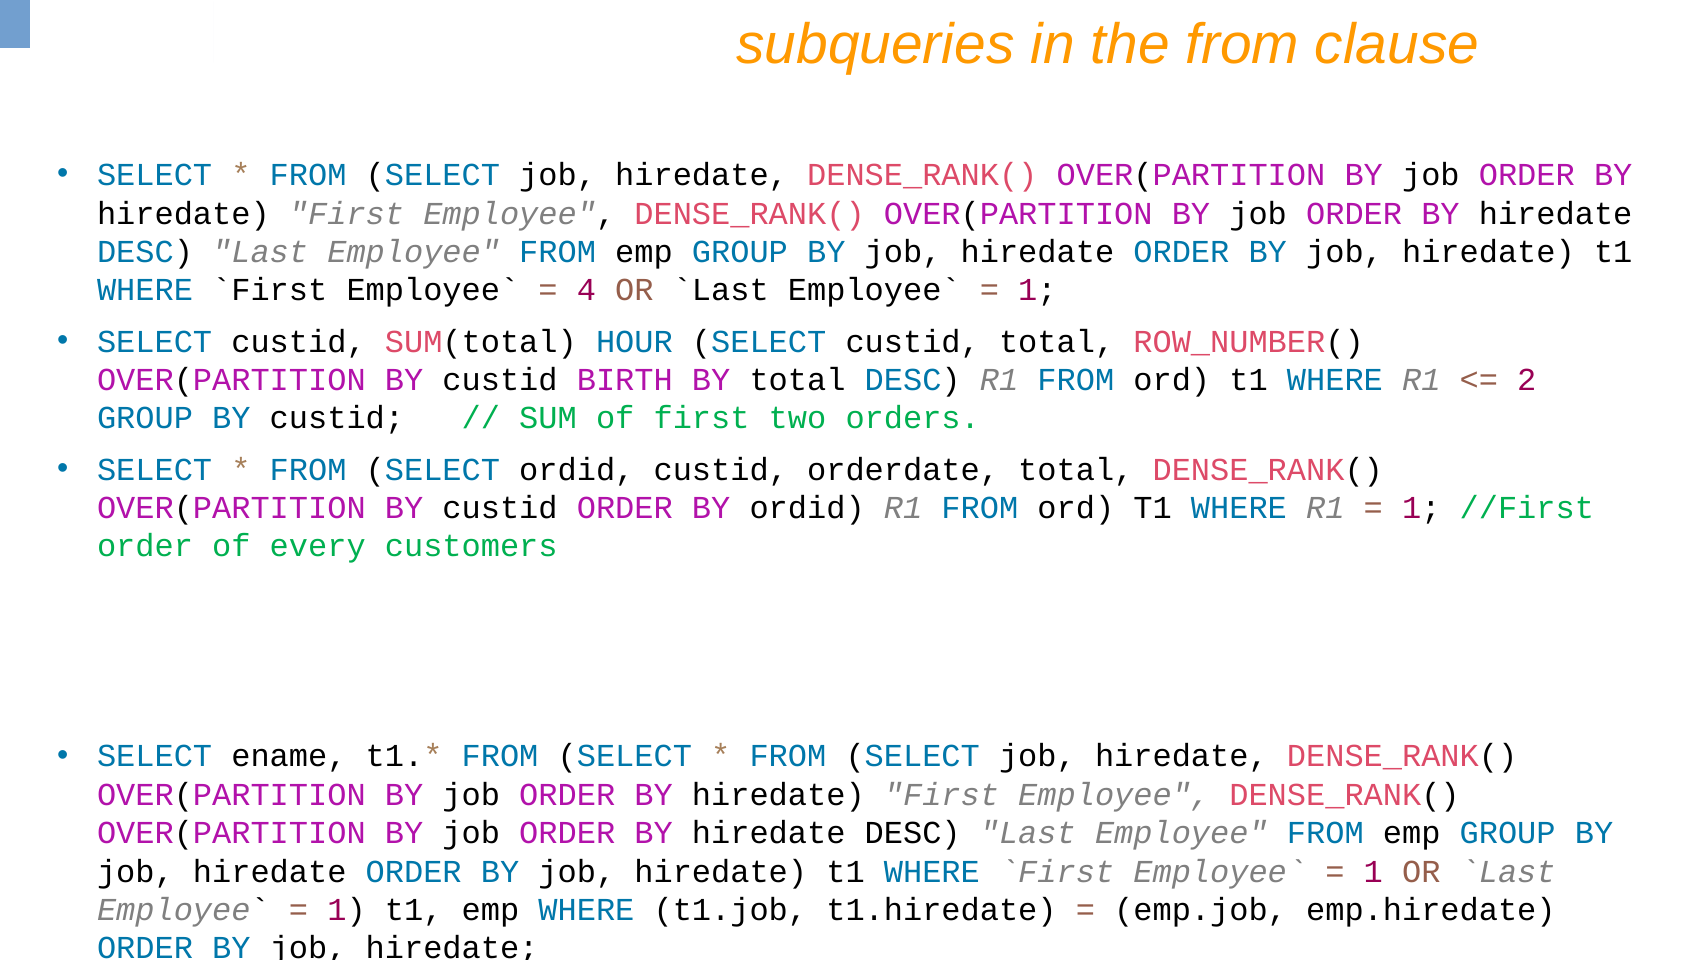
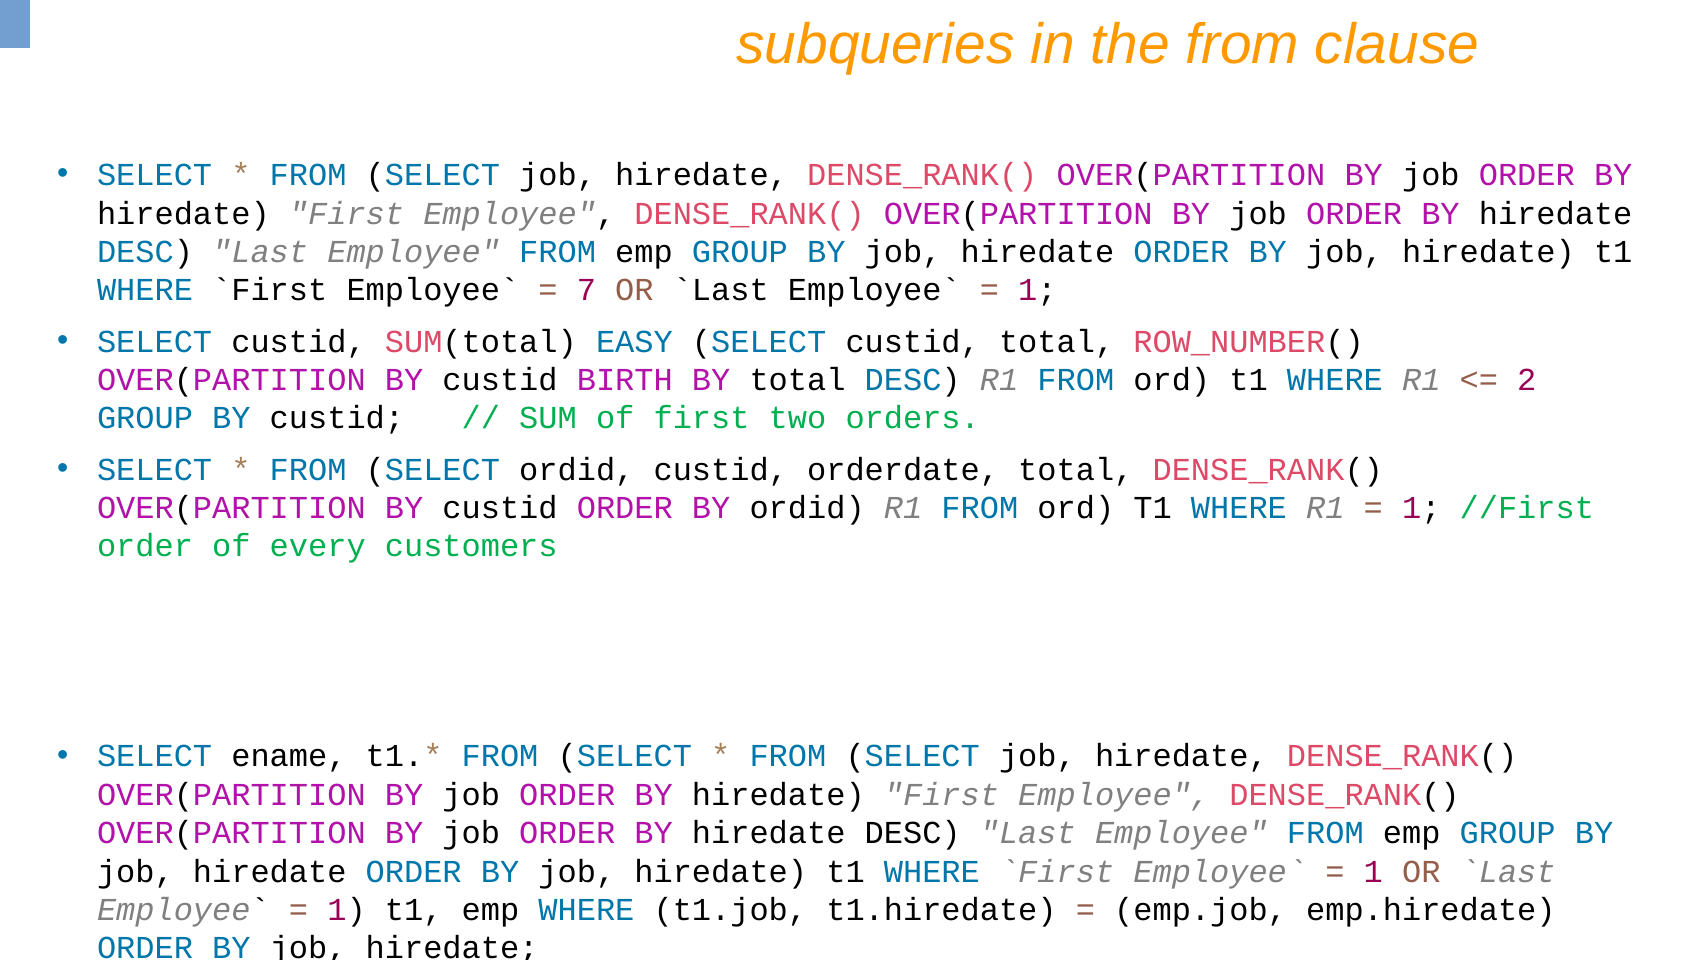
4: 4 -> 7 (586, 290)
HOUR: HOUR -> EASY (634, 341)
